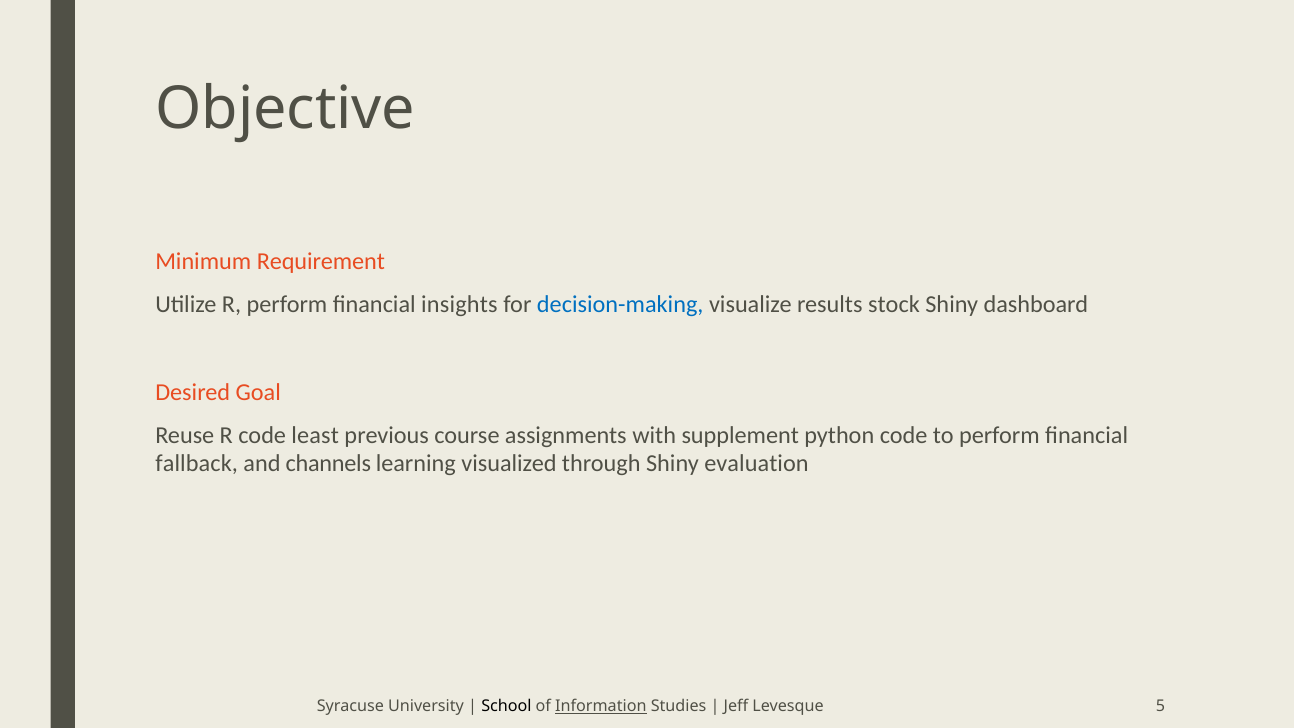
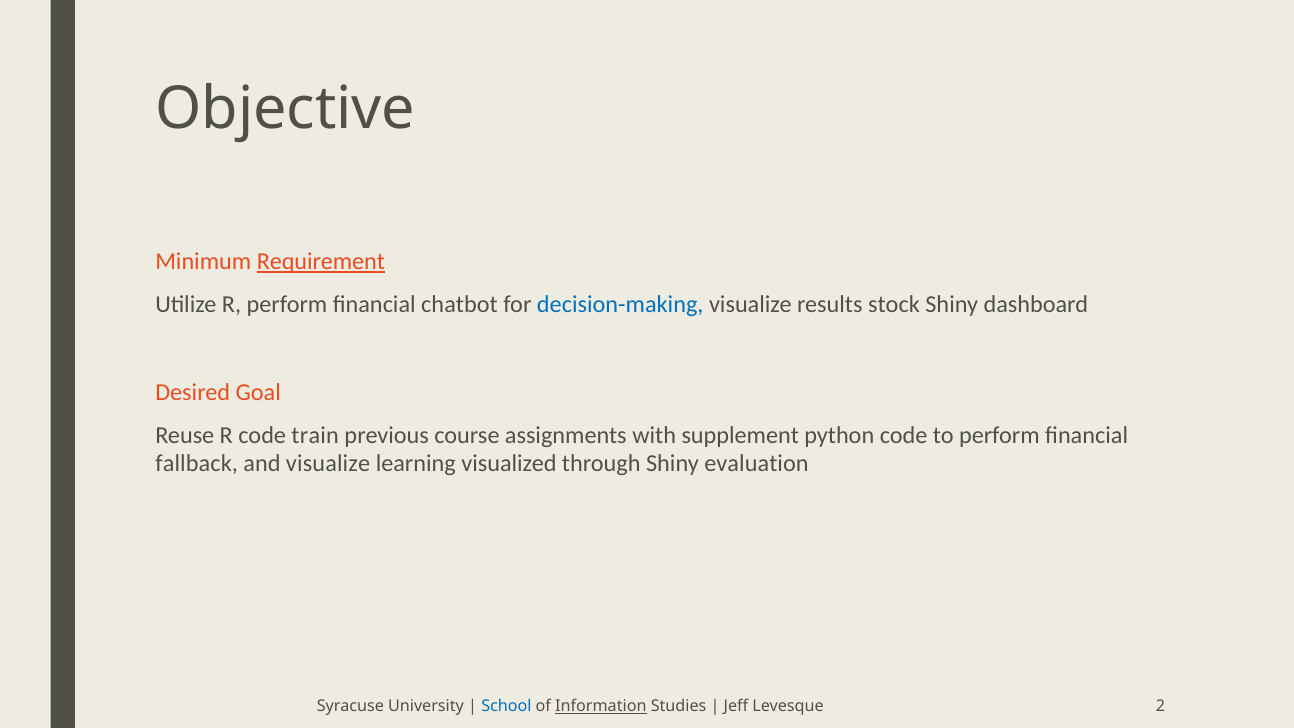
Requirement underline: none -> present (321, 261)
insights: insights -> chatbot (460, 305)
least: least -> train (315, 436)
and channels: channels -> visualize (328, 463)
School colour: black -> blue (506, 706)
5: 5 -> 2 (1160, 706)
